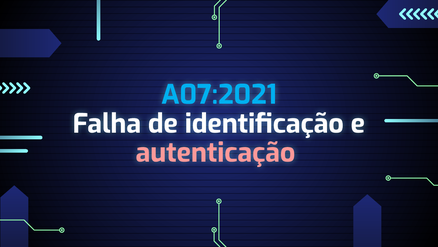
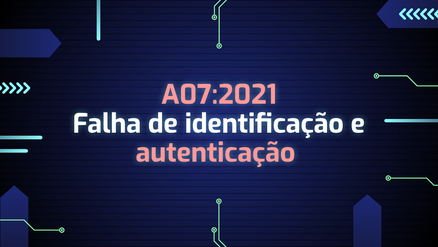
A07:2021 colour: light blue -> pink (219, 95)
